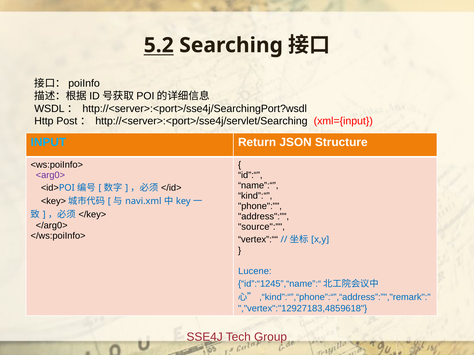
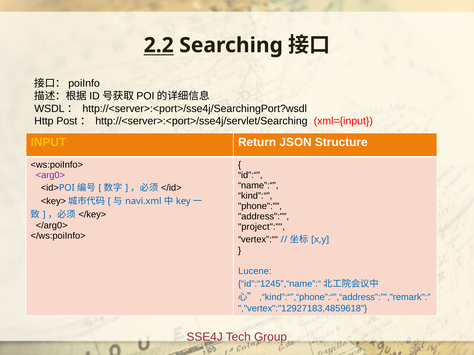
5.2: 5.2 -> 2.2 (159, 45)
INPUT colour: light blue -> yellow (48, 143)
source: source -> project (261, 227)
